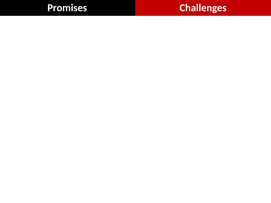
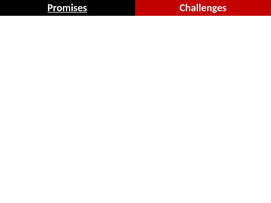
Promises underline: none -> present (67, 8)
